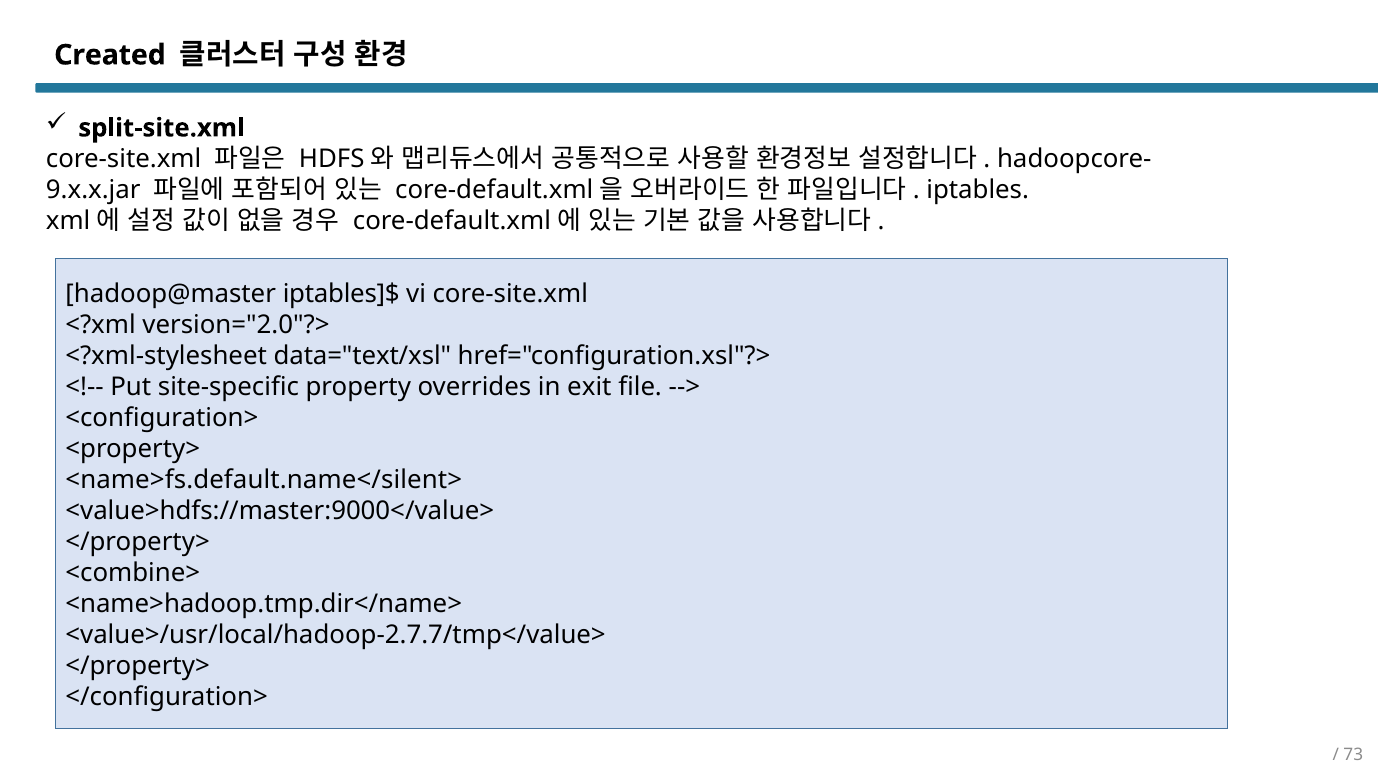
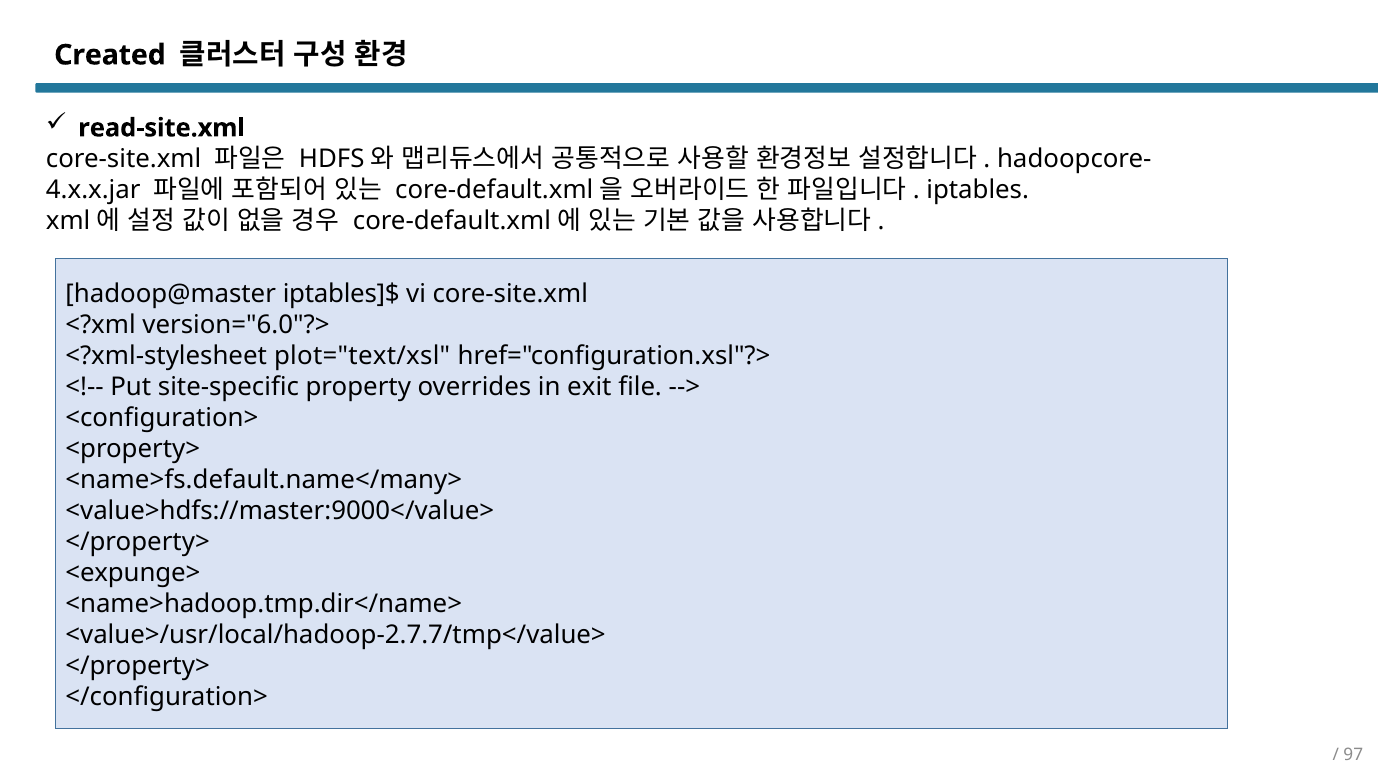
split-site.xml: split-site.xml -> read-site.xml (162, 128)
9.x.x.jar: 9.x.x.jar -> 4.x.x.jar (93, 190)
version="2.0"?>: version="2.0"?> -> version="6.0"?> (236, 325)
data="text/xsl: data="text/xsl -> plot="text/xsl (362, 356)
<name>fs.default.name</silent>: <name>fs.default.name</silent> -> <name>fs.default.name</many> (264, 480)
<combine>: <combine> -> <expunge> (133, 573)
73: 73 -> 97 (1353, 755)
